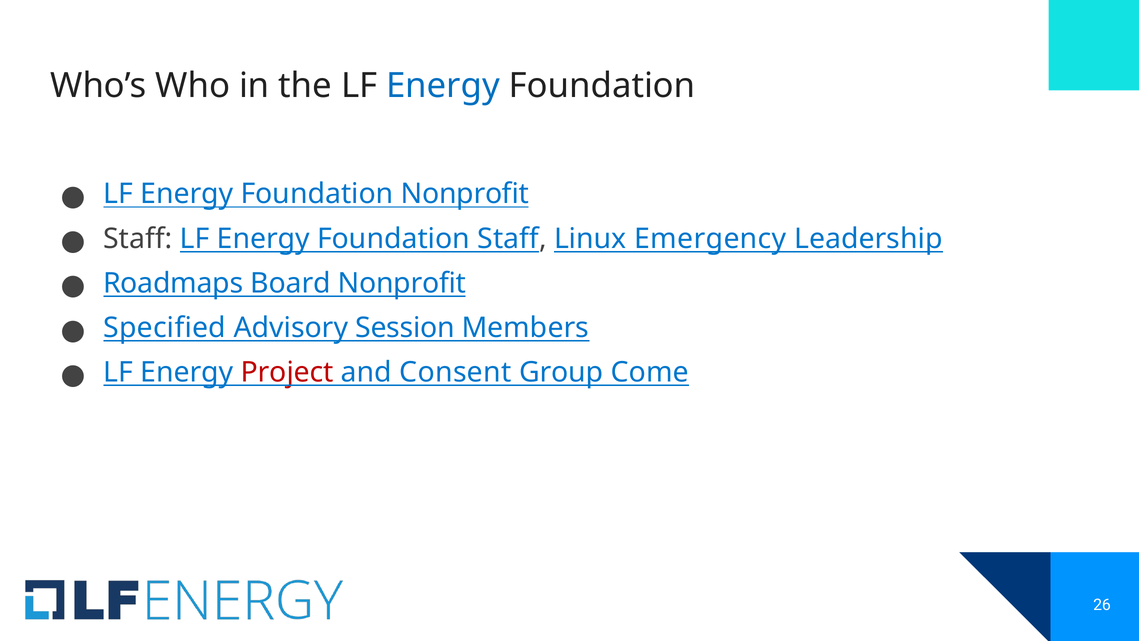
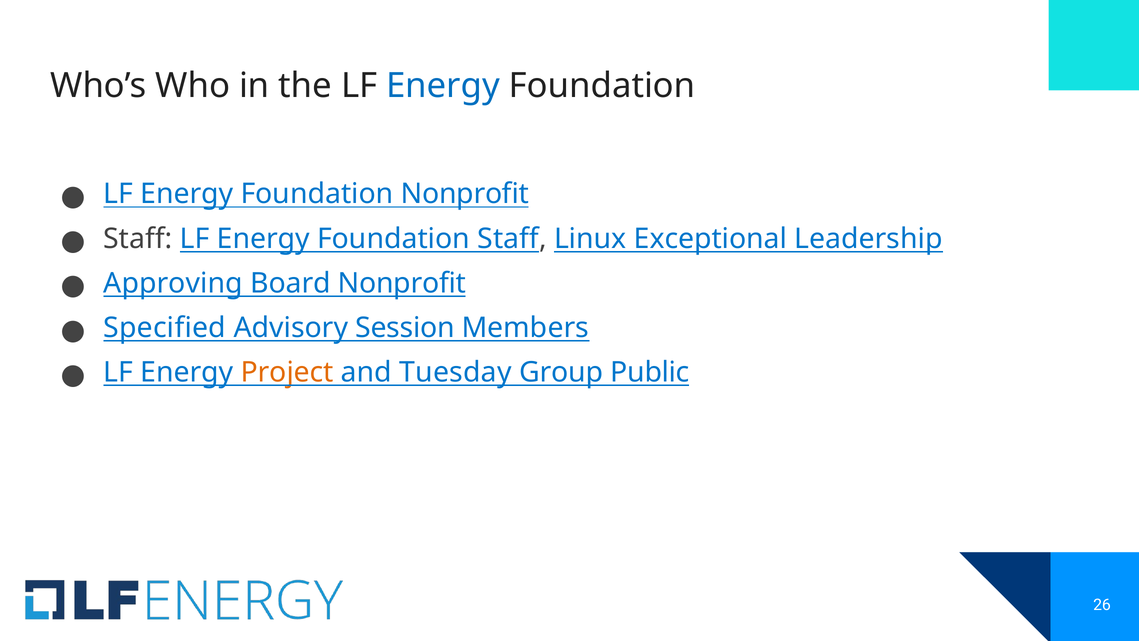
Emergency: Emergency -> Exceptional (711, 239)
Roadmaps: Roadmaps -> Approving (173, 283)
Project colour: red -> orange (287, 372)
Consent: Consent -> Tuesday (455, 372)
Come: Come -> Public (650, 372)
